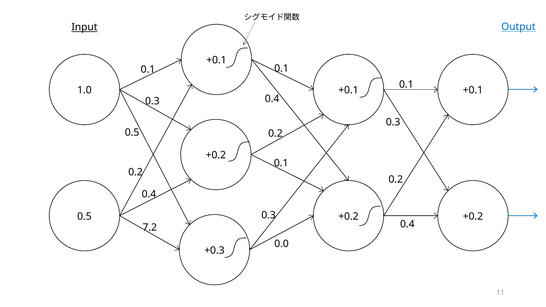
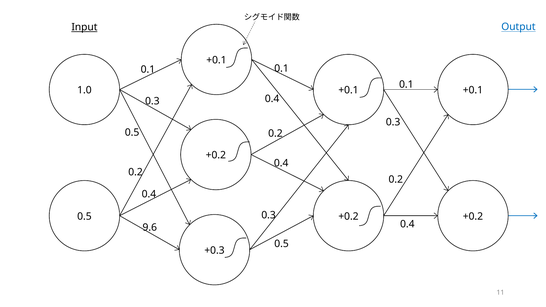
0.1: 0.1 -> 0.4 (281, 163)
7.2: 7.2 -> 9.6 (150, 227)
0.0: 0.0 -> 0.5 (282, 244)
